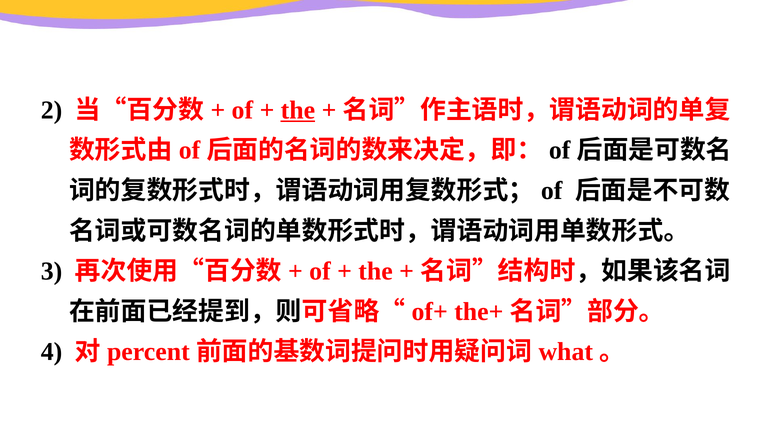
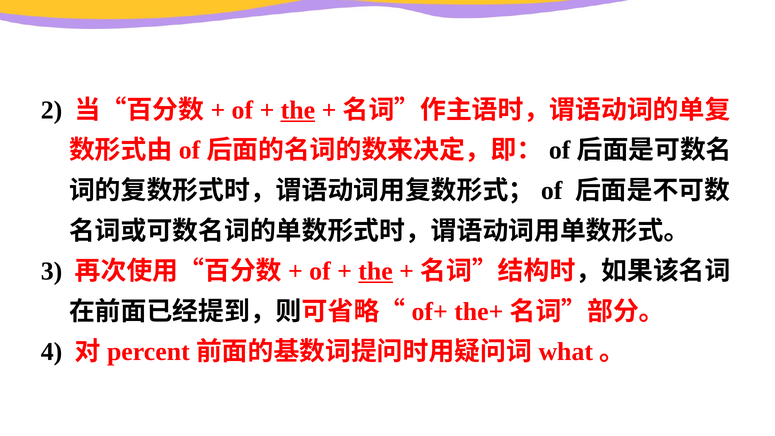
the underline: none -> present (376, 271)
